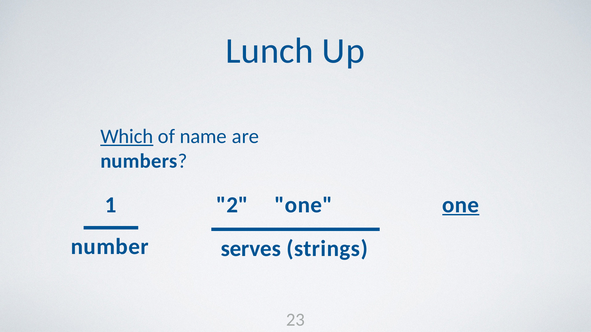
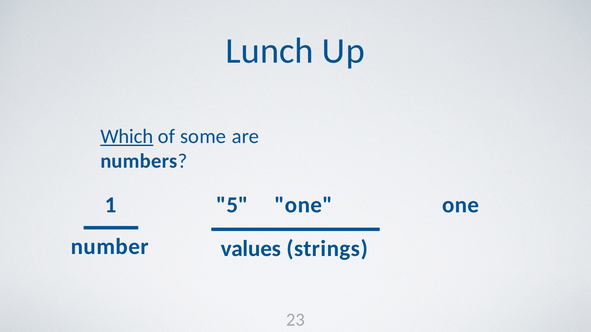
name: name -> some (203, 137)
one underline: present -> none (461, 205)
2: 2 -> 5 (232, 205)
serves: serves -> values (251, 249)
